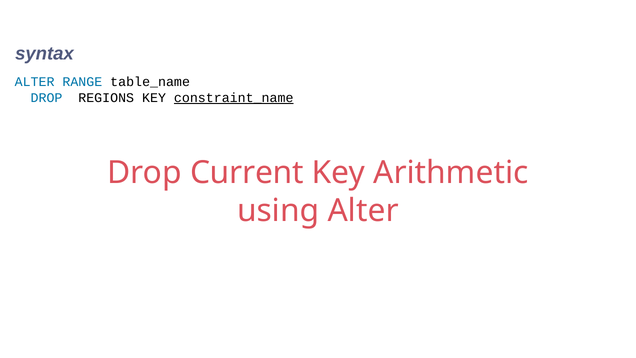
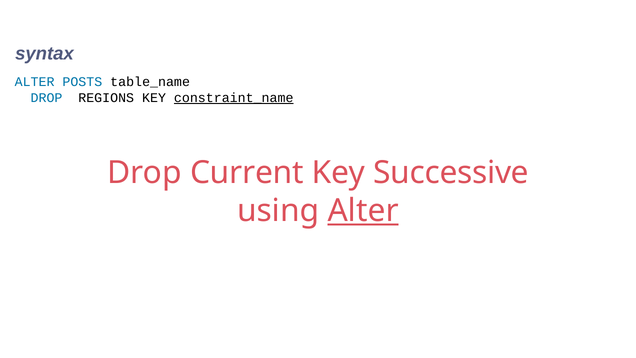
RANGE: RANGE -> POSTS (82, 82)
Arithmetic: Arithmetic -> Successive (451, 172)
Alter underline: none -> present (363, 211)
